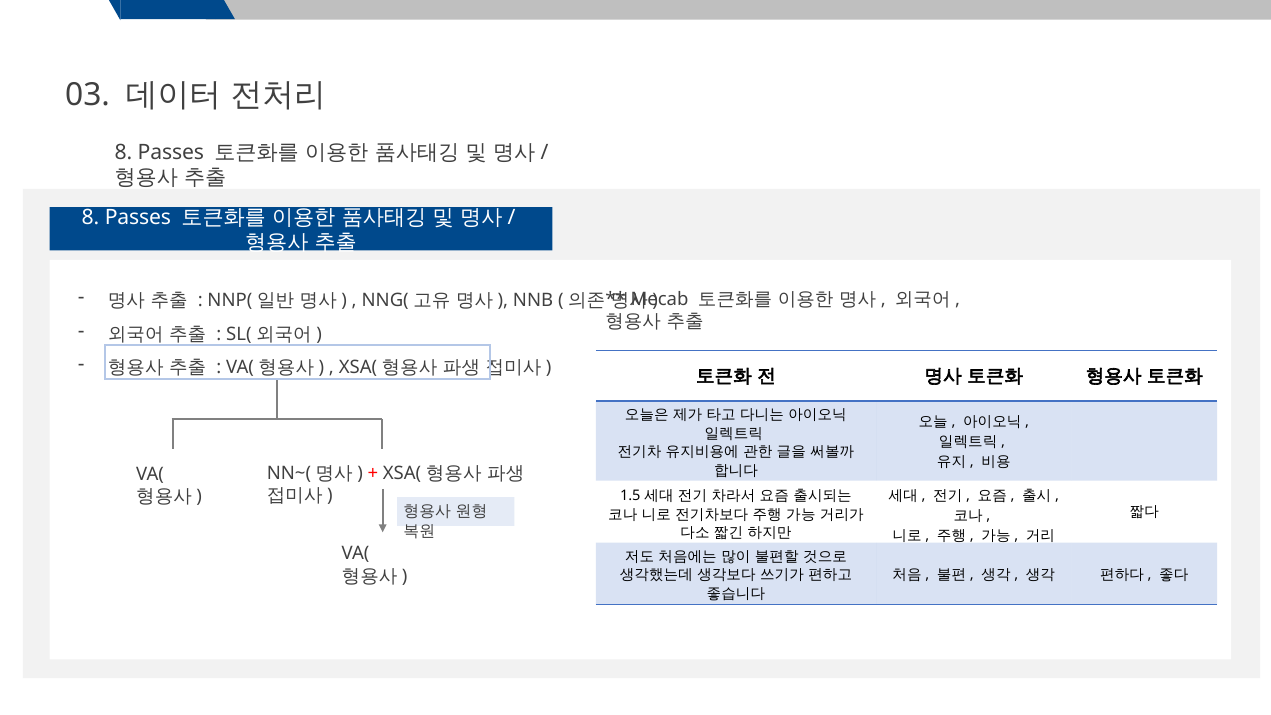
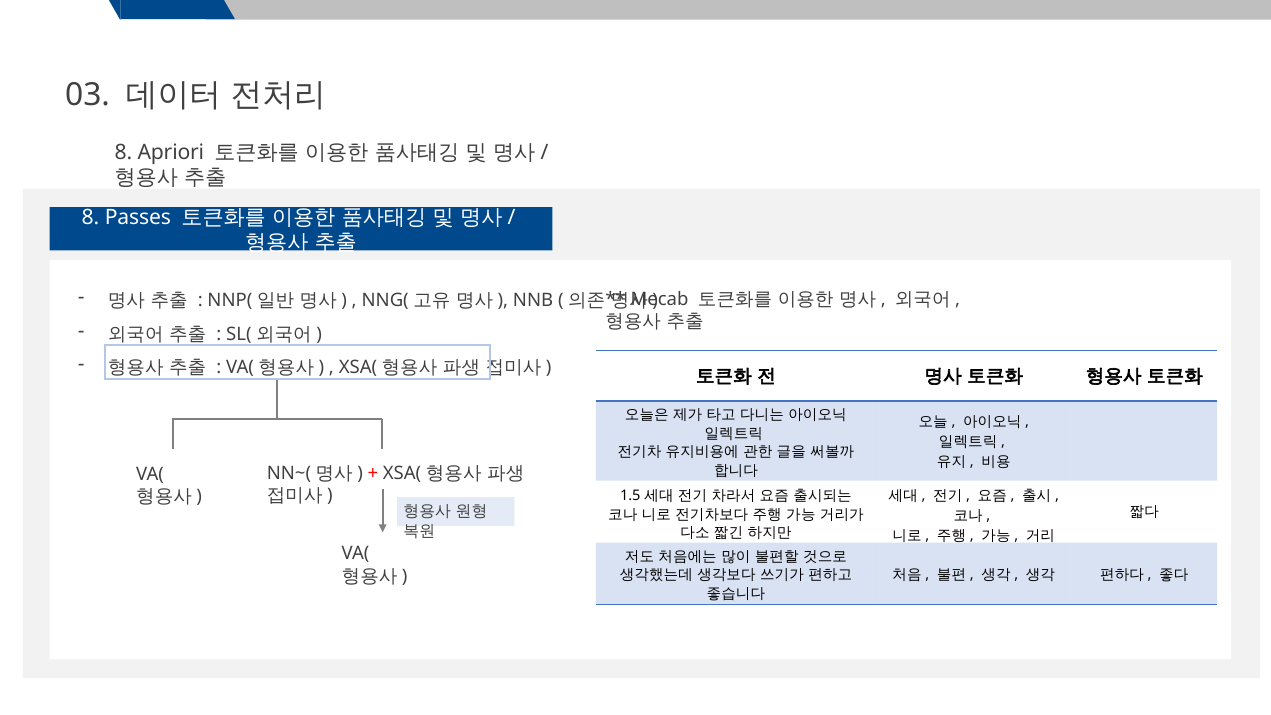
Passes: Passes -> Apriori (171, 152)
